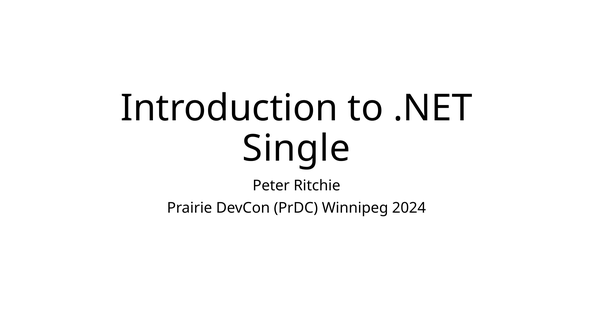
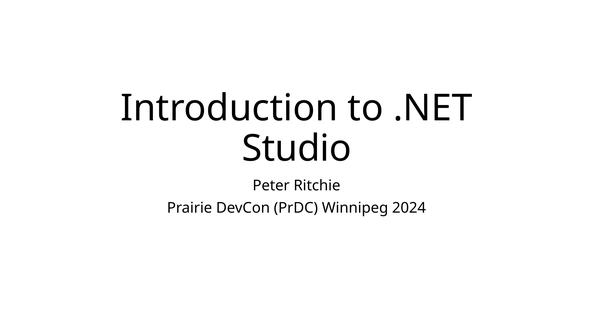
Single: Single -> Studio (297, 148)
